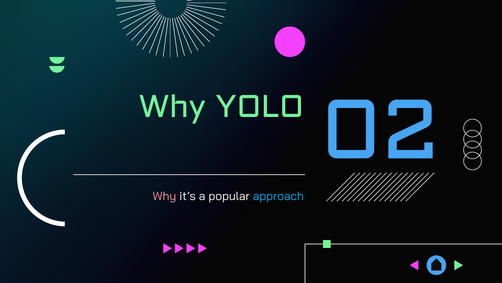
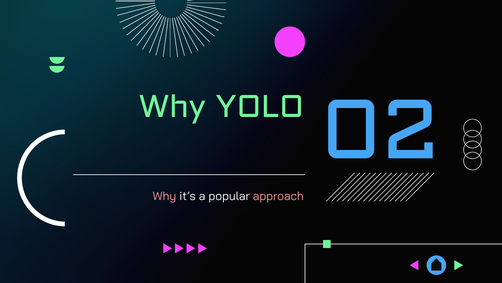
approach colour: light blue -> pink (278, 196)
